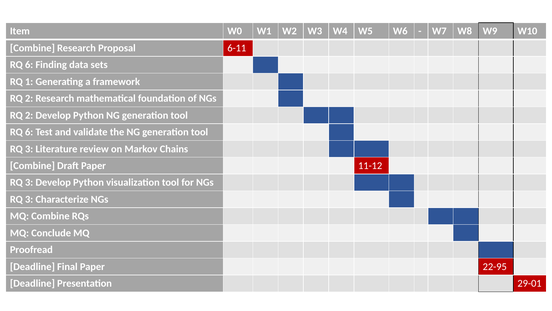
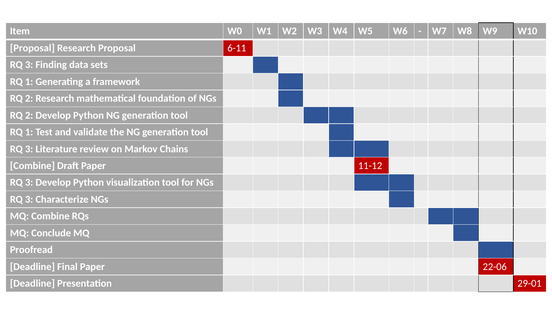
Combine: Combine -> Proposal (32, 48)
6: 6 -> 3 (29, 65)
6: 6 -> 1 (29, 132)
22-95: 22-95 -> 22-06 (495, 266)
